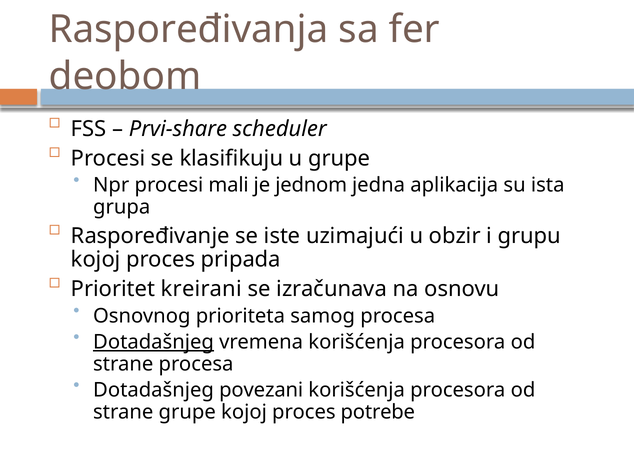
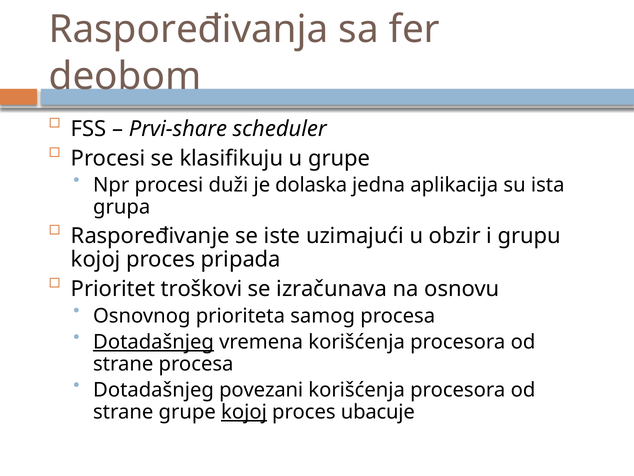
mali: mali -> duži (228, 185)
jednom: jednom -> dolaska (311, 185)
kreirani: kreirani -> troškovi (202, 289)
kojoj underline: none -> present (244, 412)
potrebe: potrebe -> ubacuje (378, 412)
